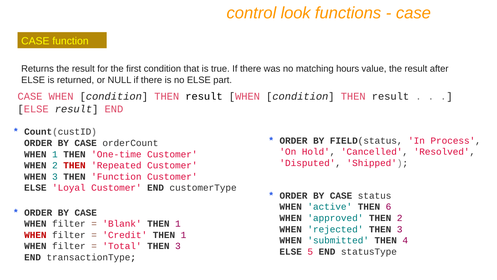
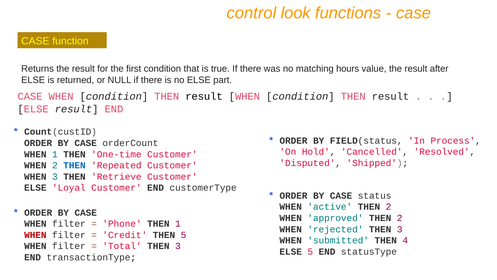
THEN colour: red -> blue (74, 165)
THEN Function: Function -> Retrieve (116, 176)
active THEN 6: 6 -> 2 (389, 207)
Blank: Blank -> Phone (122, 223)
Credit THEN 1: 1 -> 5 (184, 235)
